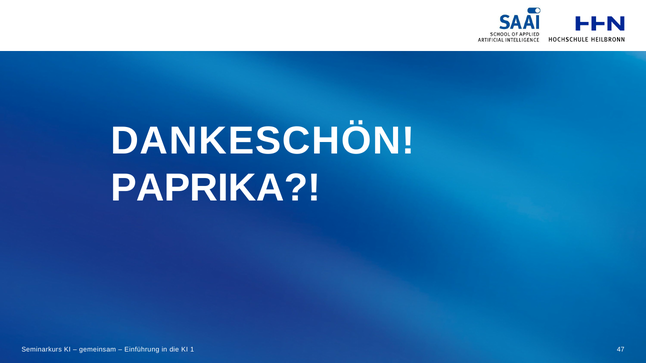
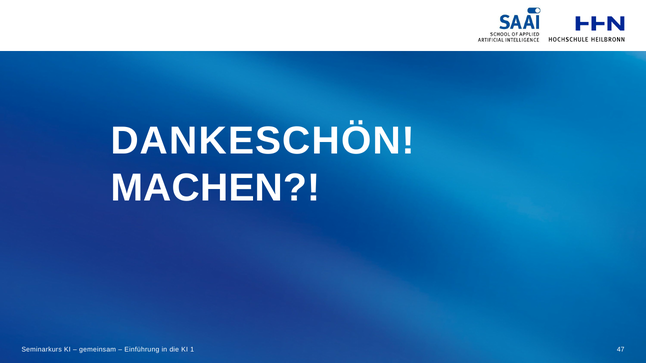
PAPRIKA: PAPRIKA -> MACHEN (215, 188)
